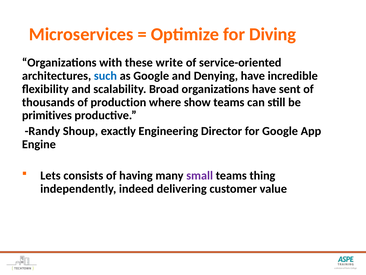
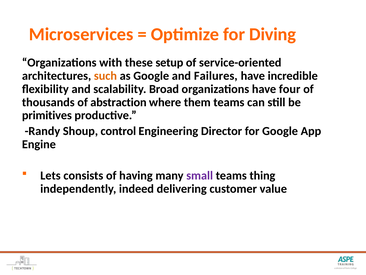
write: write -> setup (169, 63)
such colour: blue -> orange (105, 76)
Denying: Denying -> Failures (216, 76)
sent: sent -> four (290, 89)
production: production -> abstraction (118, 102)
show: show -> them (197, 102)
exactly: exactly -> control (118, 131)
